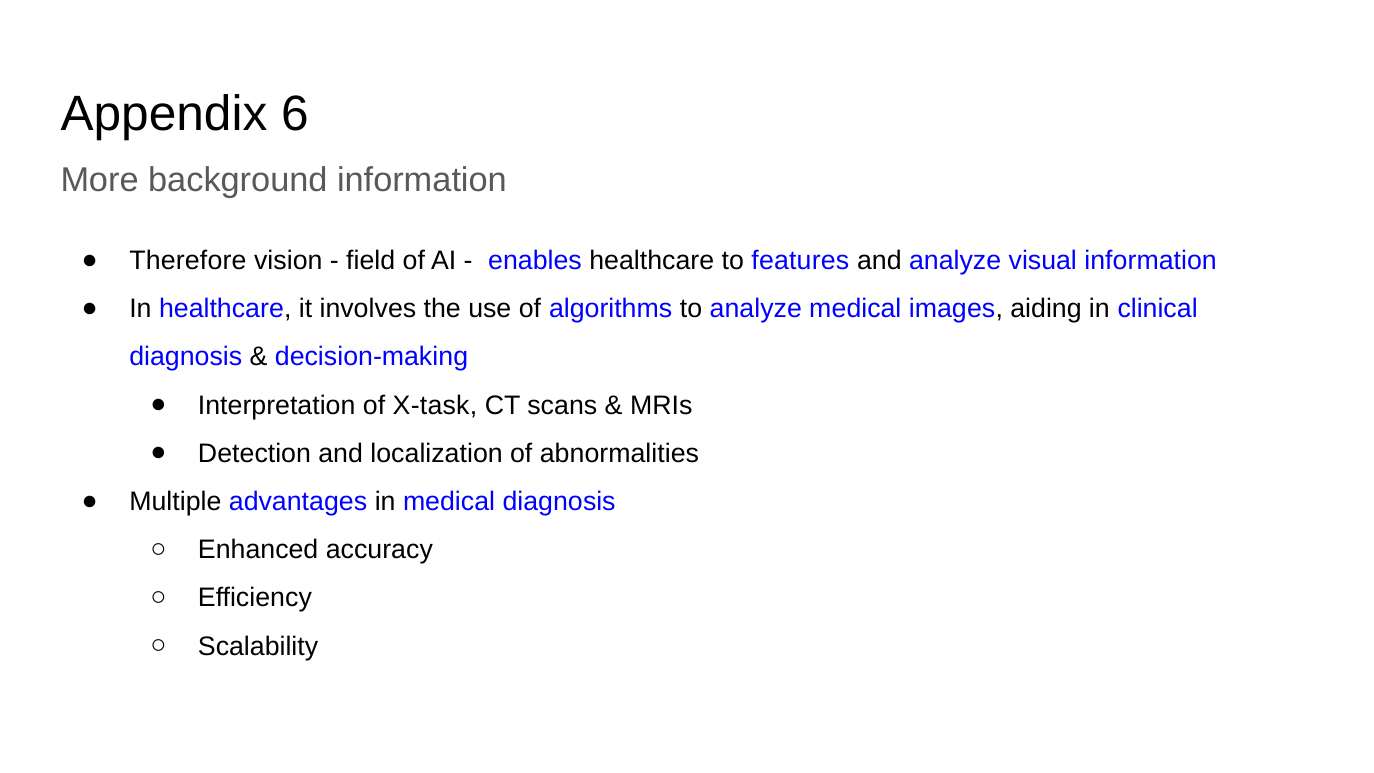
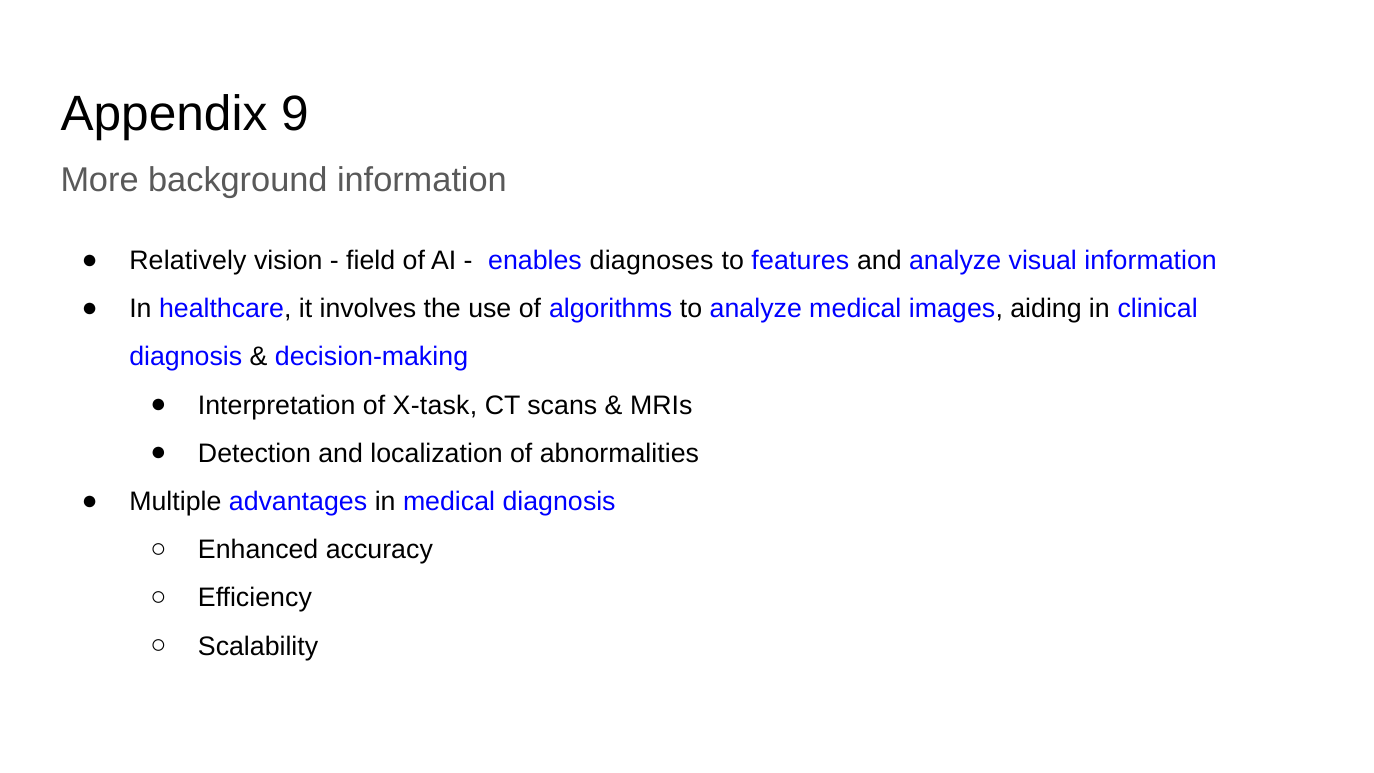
6: 6 -> 9 (295, 114)
Therefore: Therefore -> Relatively (188, 261)
enables healthcare: healthcare -> diagnoses (652, 261)
